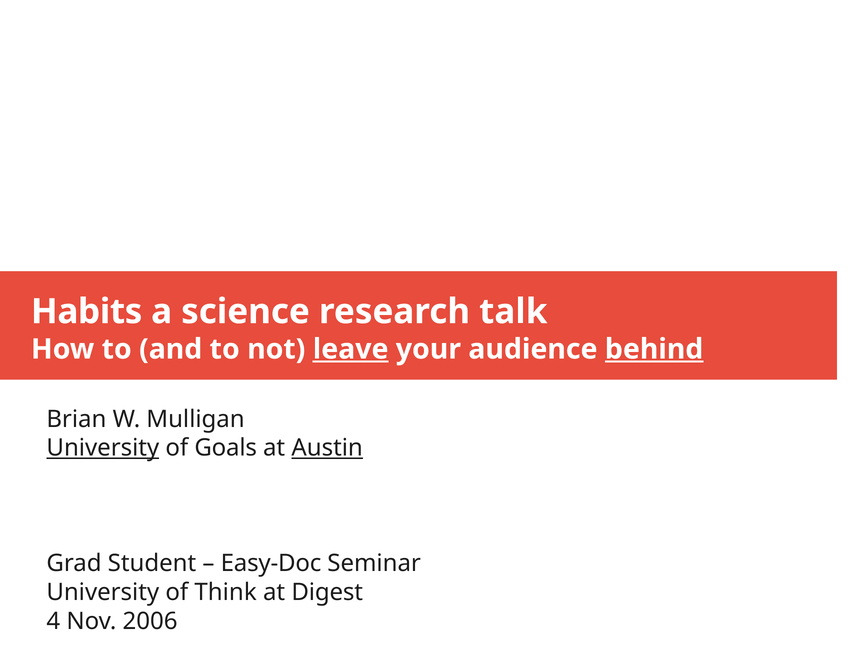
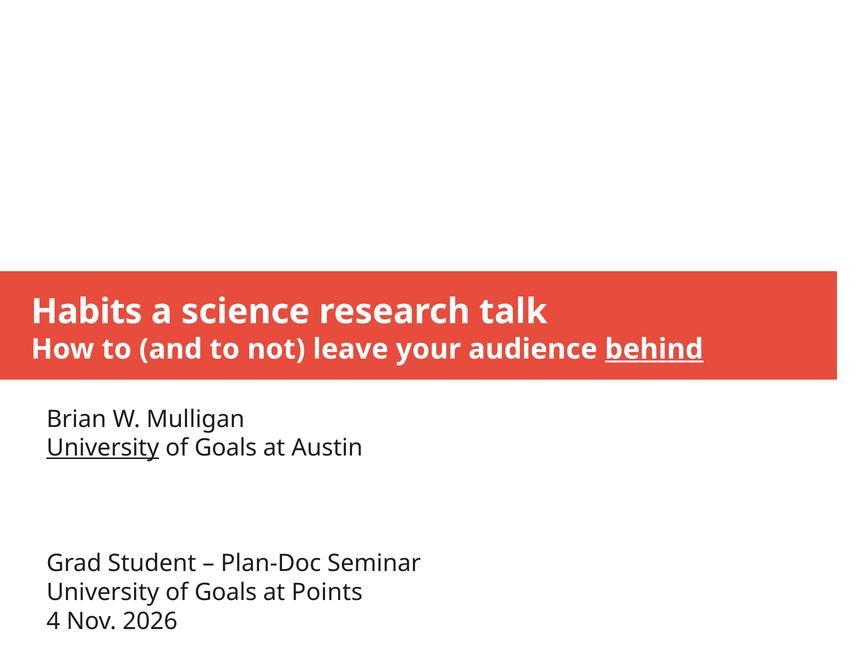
leave underline: present -> none (351, 349)
Austin underline: present -> none (327, 448)
Easy-Doc: Easy-Doc -> Plan-Doc (271, 563)
Think: Think -> Goals (226, 592)
Digest: Digest -> Points (327, 592)
2006: 2006 -> 2026 (150, 621)
